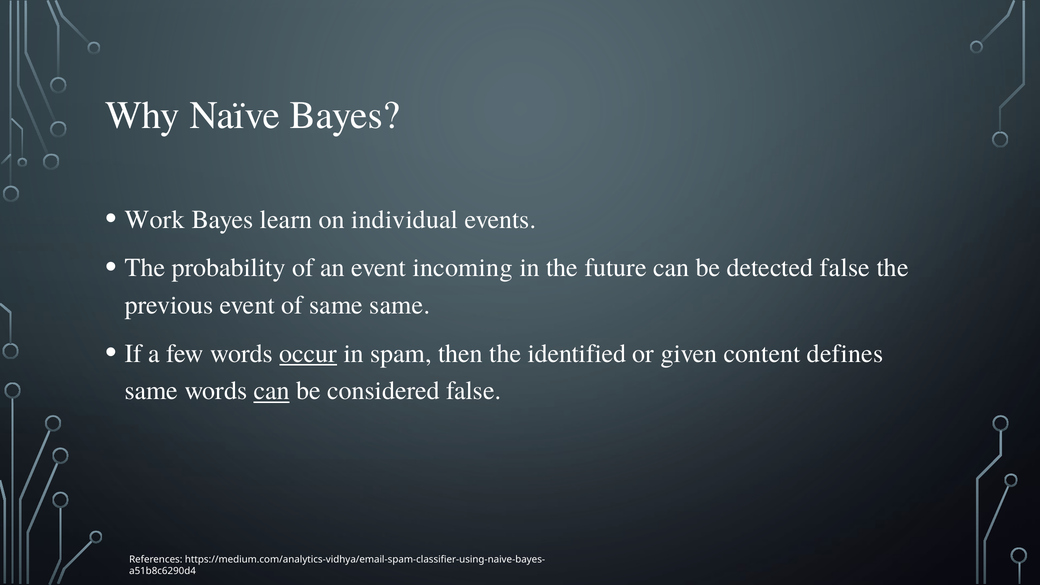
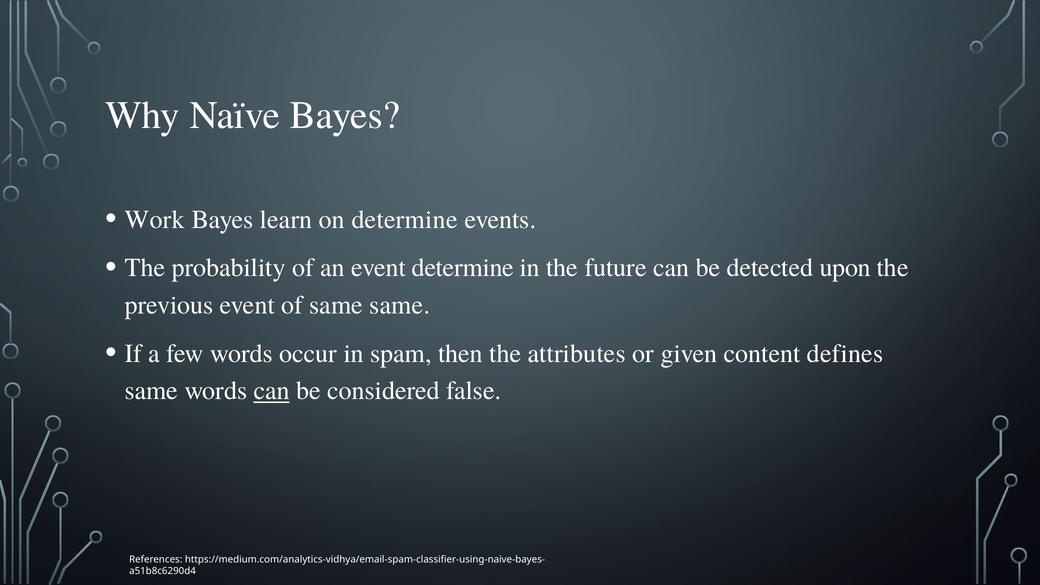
on individual: individual -> determine (405, 219)
event incoming: incoming -> determine (463, 268)
detected false: false -> upon (845, 268)
occur underline: present -> none (308, 353)
identified: identified -> attributes (577, 353)
